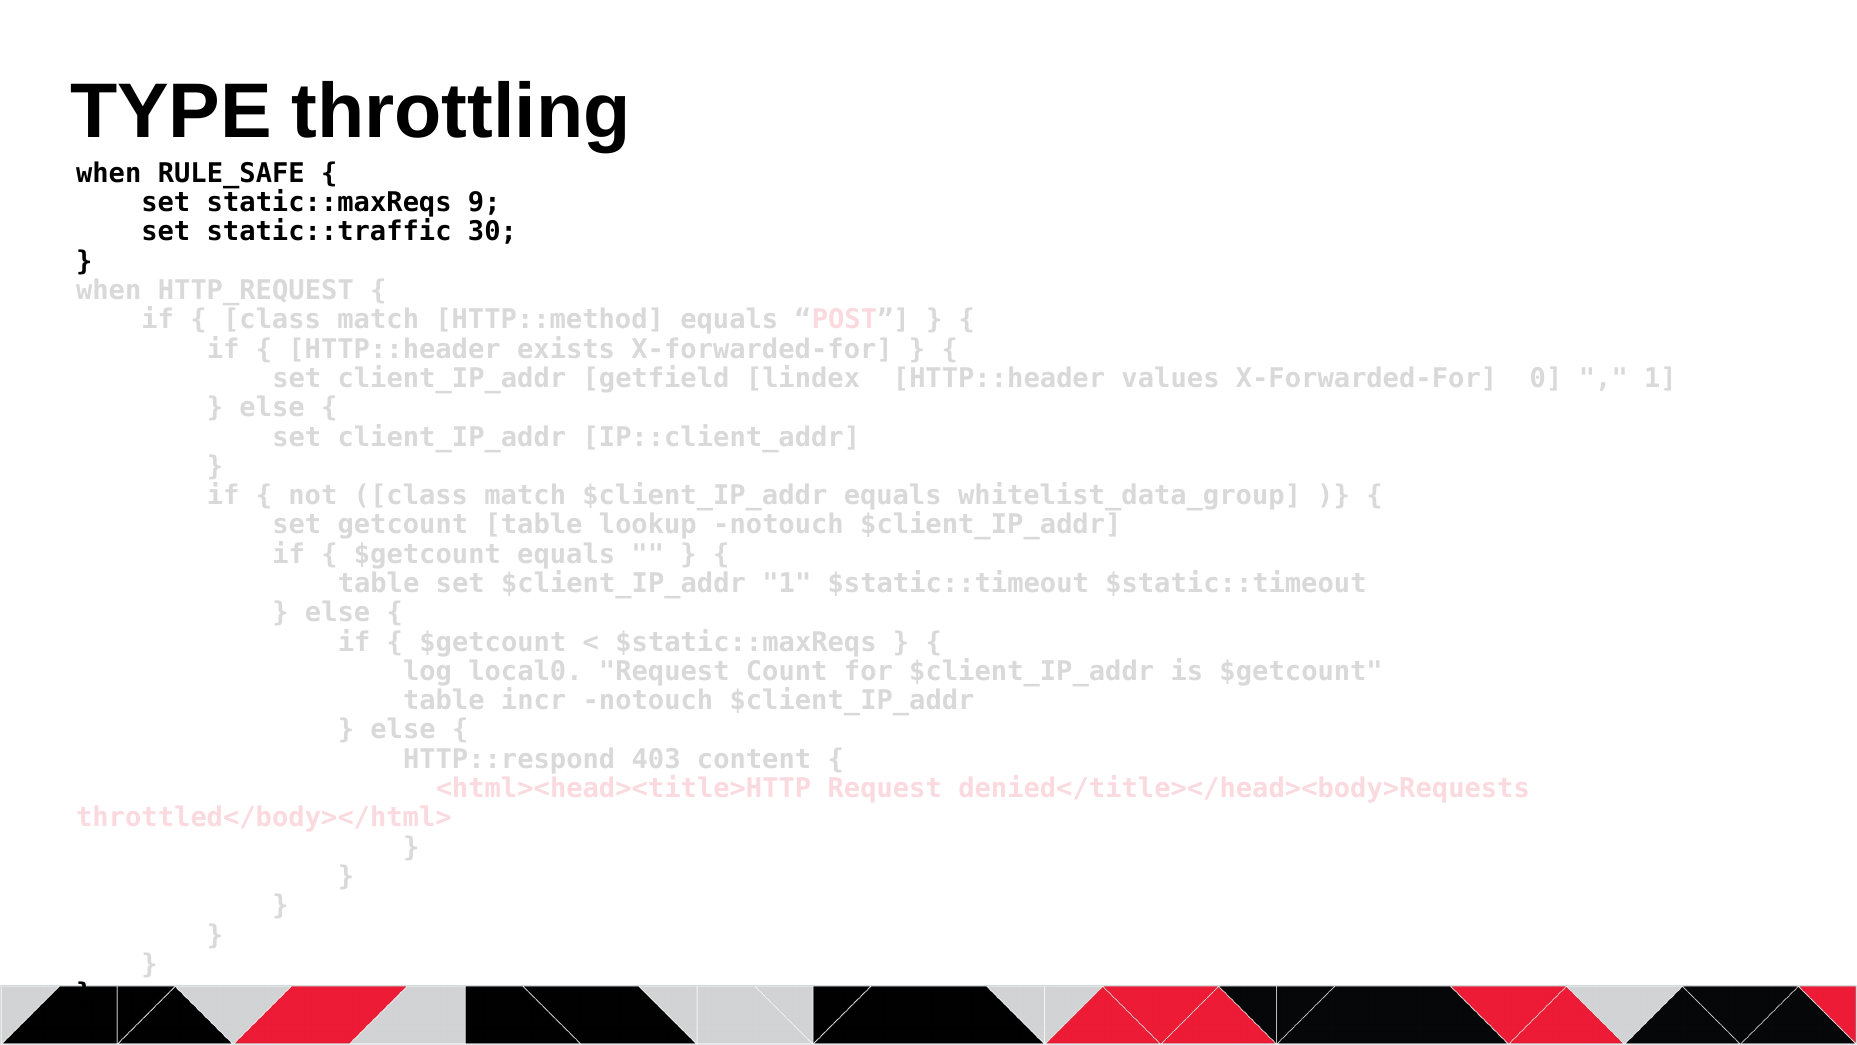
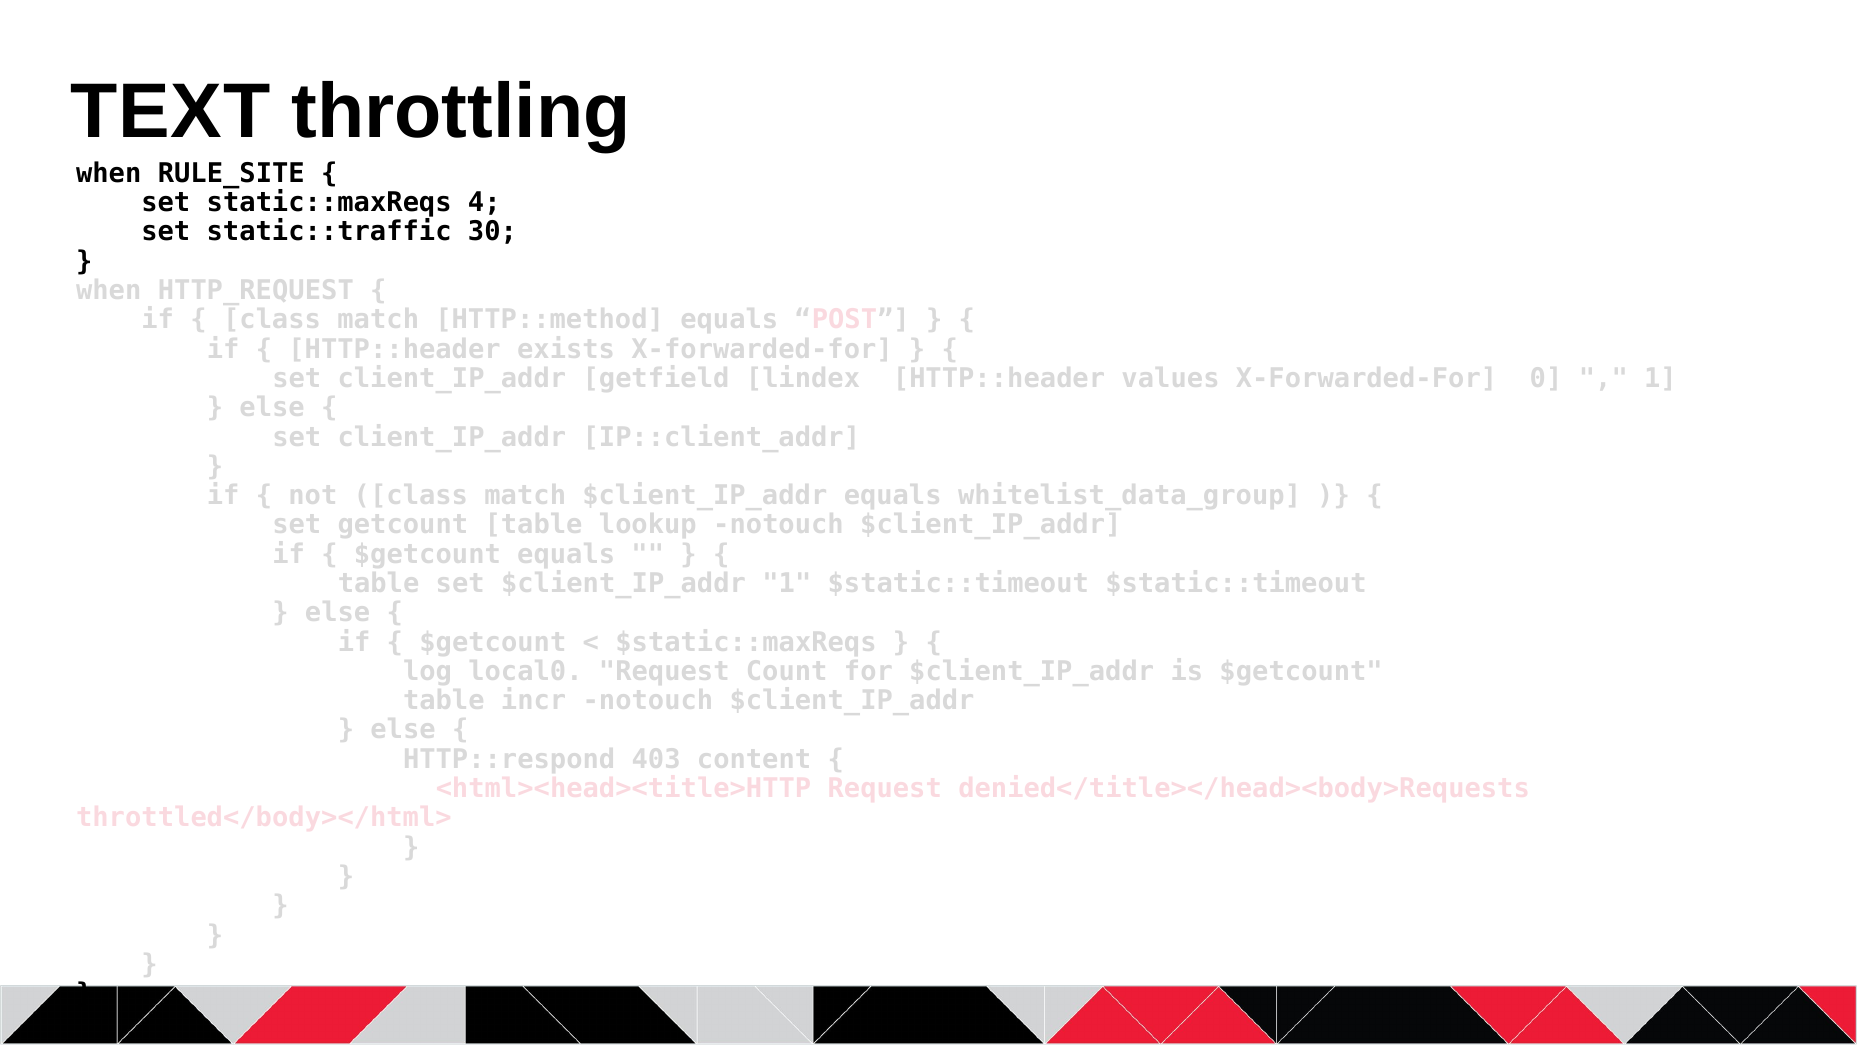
TYPE: TYPE -> TEXT (171, 111)
RULE_SAFE: RULE_SAFE -> RULE_SITE (231, 173)
9: 9 -> 4 (484, 203)
